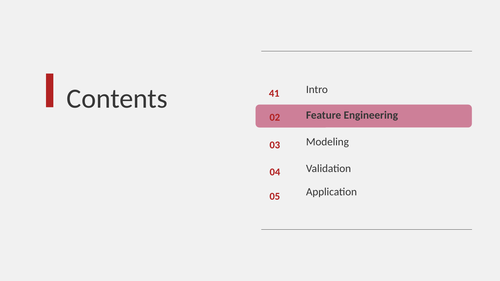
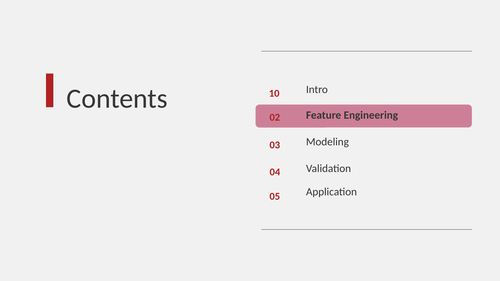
41: 41 -> 10 (274, 93)
